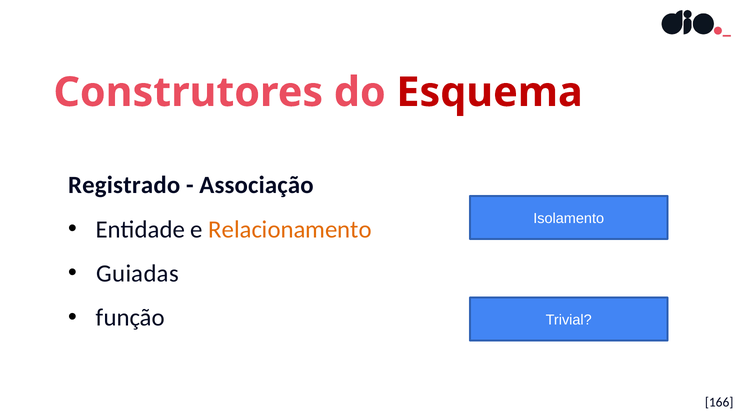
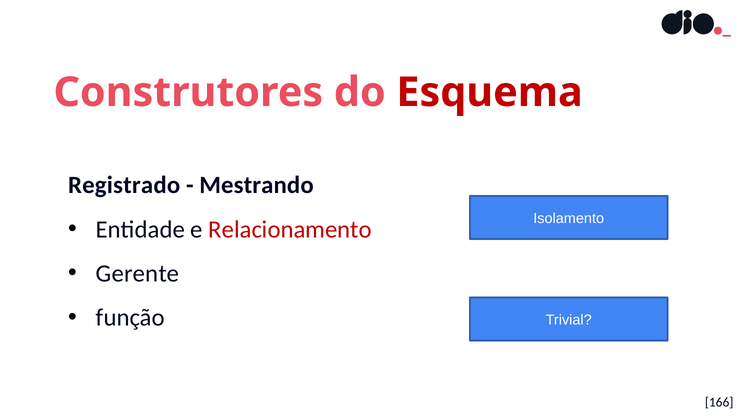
Associação: Associação -> Mestrando (257, 185)
Relacionamento colour: orange -> red (290, 230)
Guiadas: Guiadas -> Gerente (138, 274)
